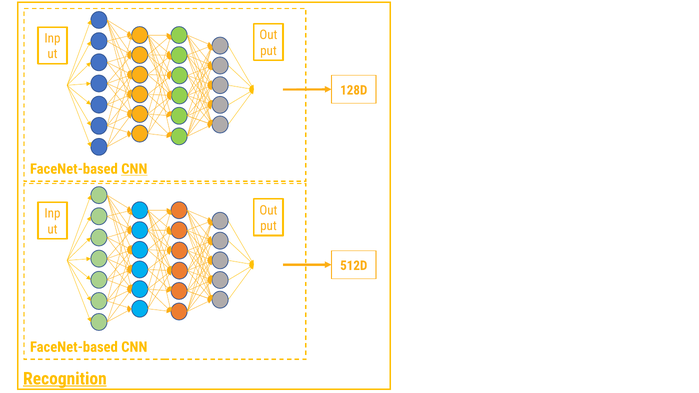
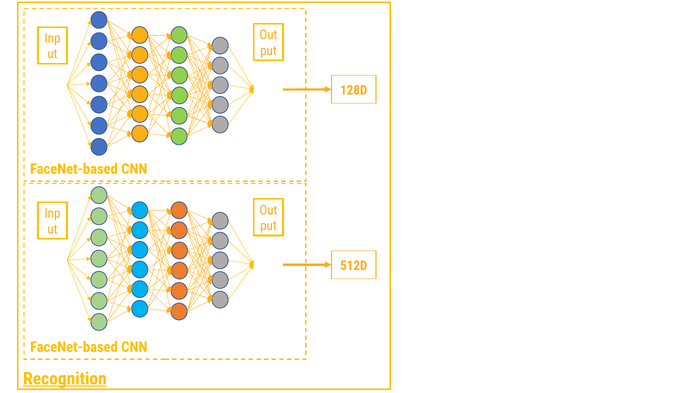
CNN underline: present -> none (134, 169)
